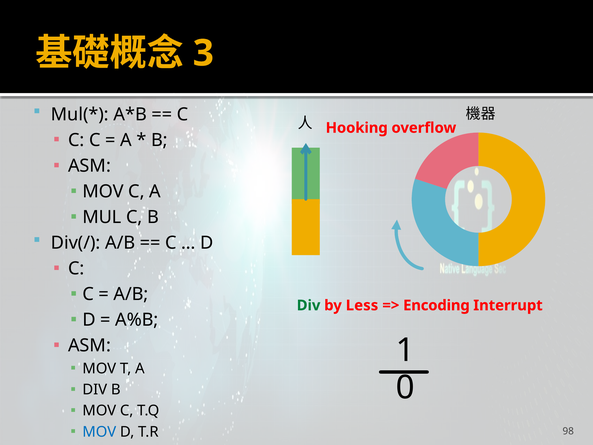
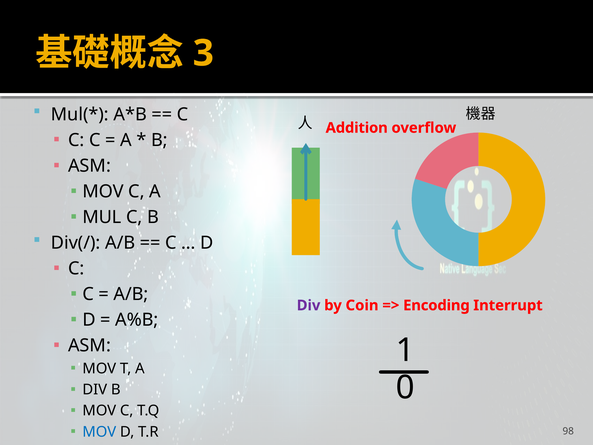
Hooking: Hooking -> Addition (357, 128)
Div colour: green -> purple (309, 305)
Less: Less -> Coin (362, 305)
